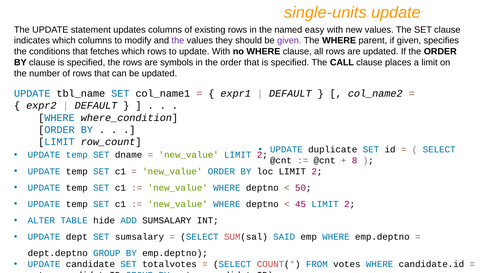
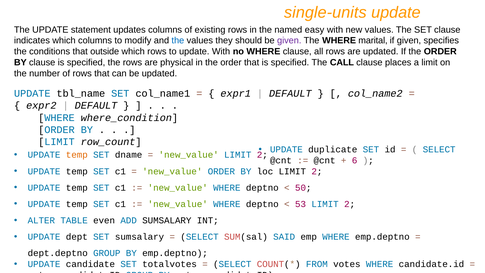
the colour: purple -> blue (178, 41)
parent: parent -> marital (373, 41)
fetches: fetches -> outside (105, 52)
symbols: symbols -> physical (177, 62)
temp colour: blue -> orange (77, 155)
8: 8 -> 6 (355, 160)
45: 45 -> 53 (301, 204)
hide: hide -> even (104, 220)
